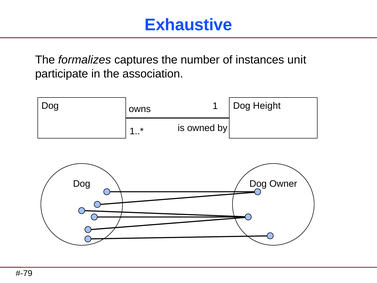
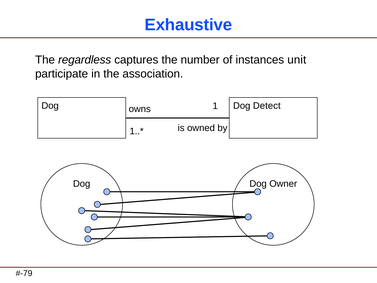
formalizes: formalizes -> regardless (85, 60)
Height: Height -> Detect (267, 106)
